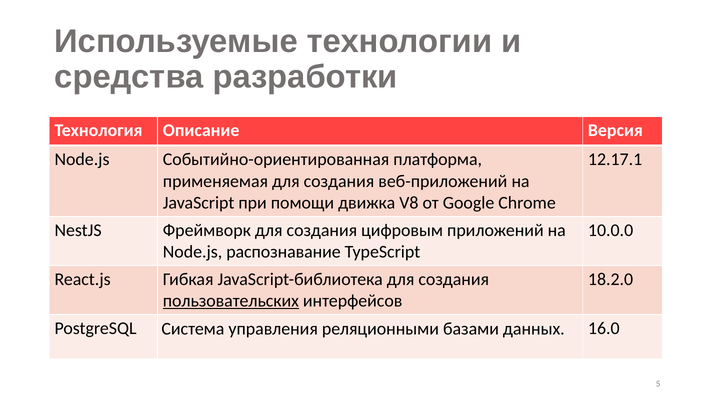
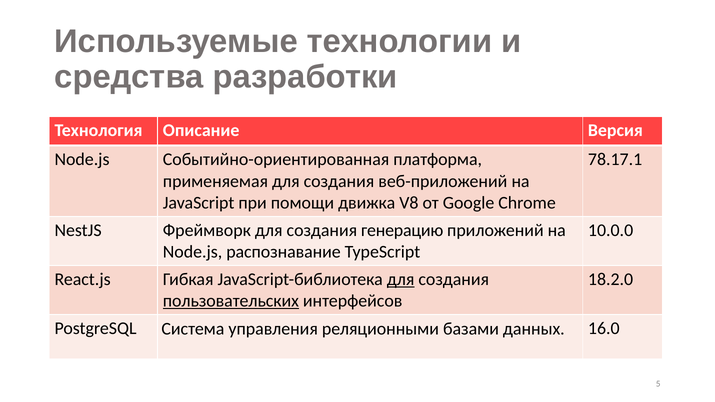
12.17.1: 12.17.1 -> 78.17.1 (615, 160)
цифровым: цифровым -> генерацию (402, 230)
для underline: none -> present (401, 279)
